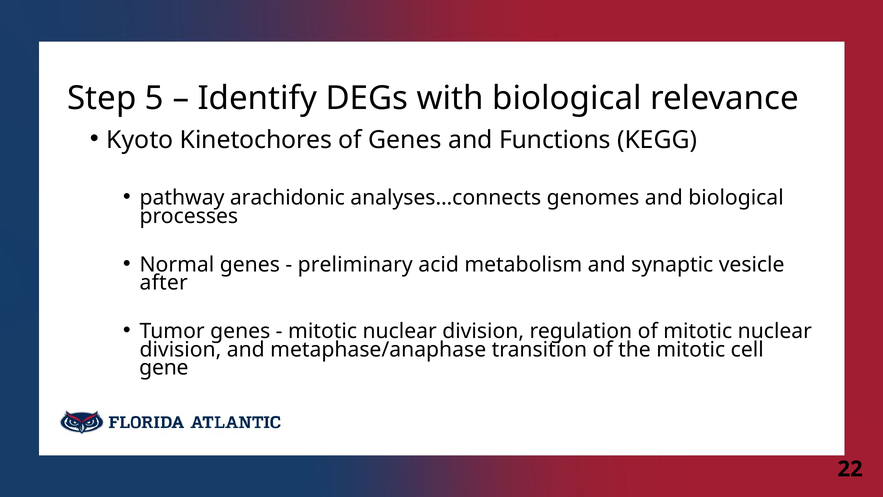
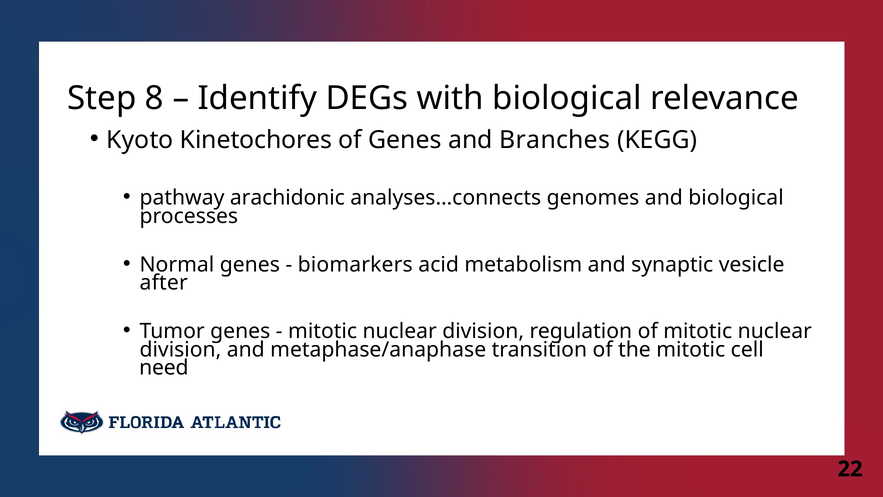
5: 5 -> 8 (154, 98)
Functions: Functions -> Branches (555, 140)
preliminary: preliminary -> biomarkers (355, 264)
gene: gene -> need (164, 368)
